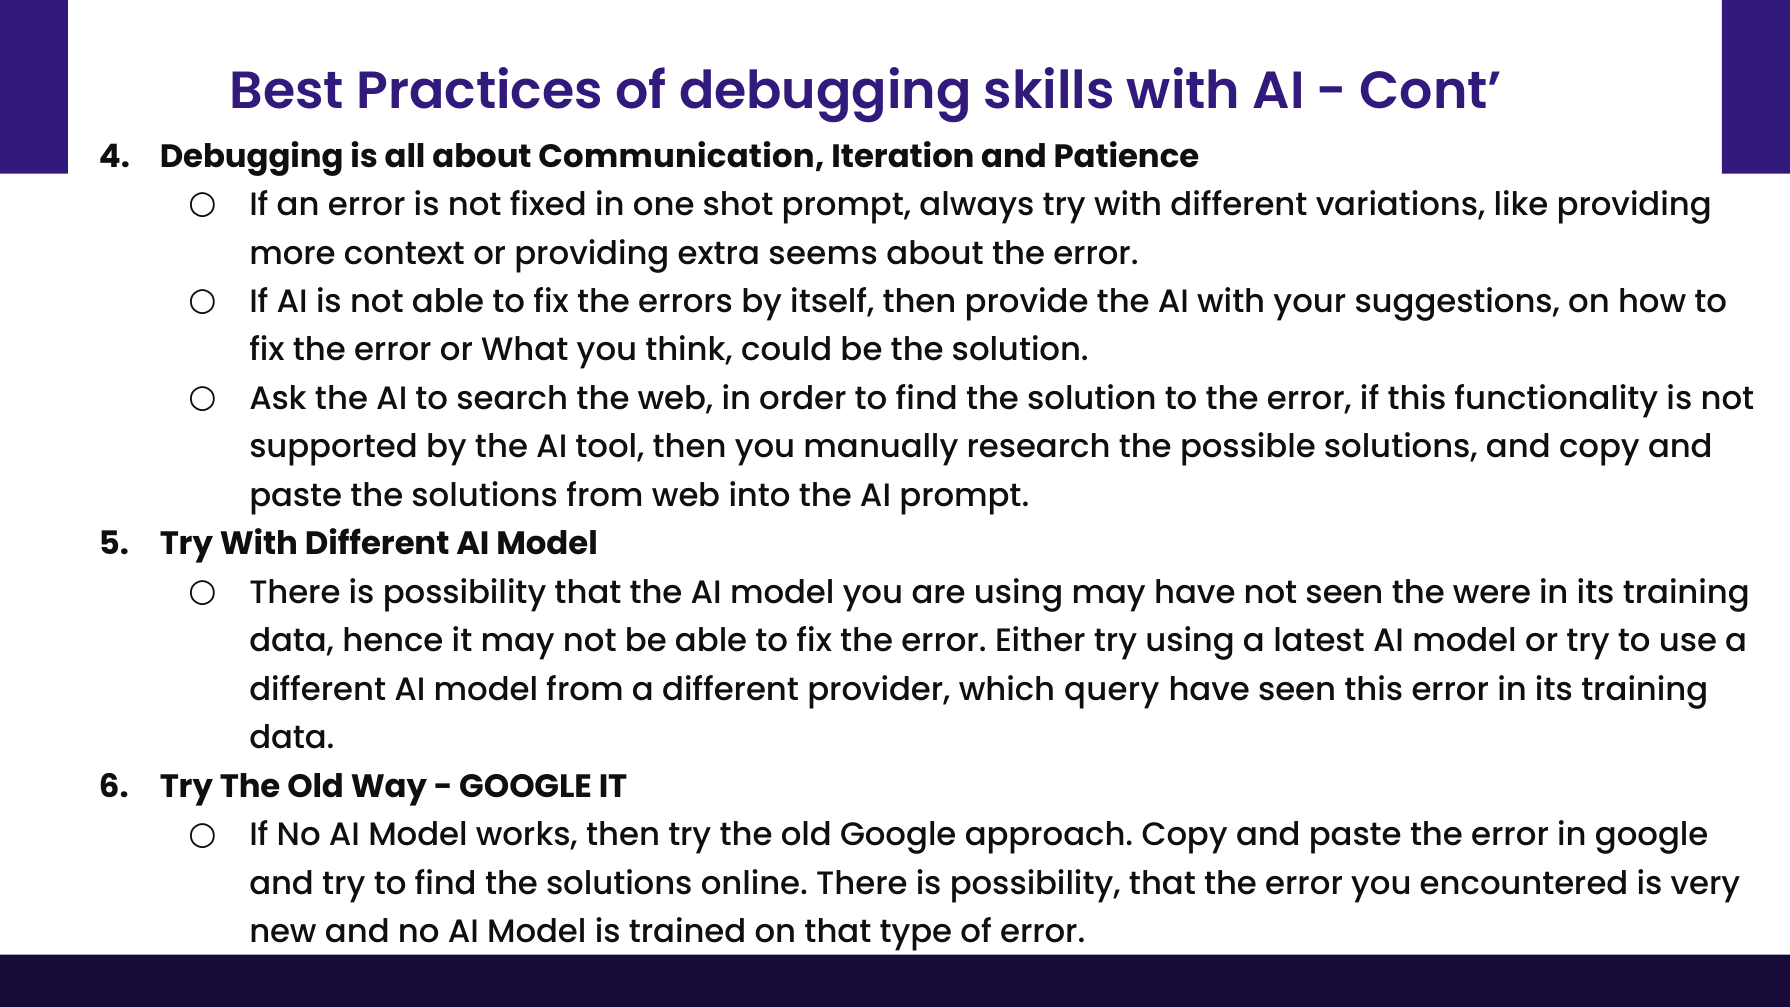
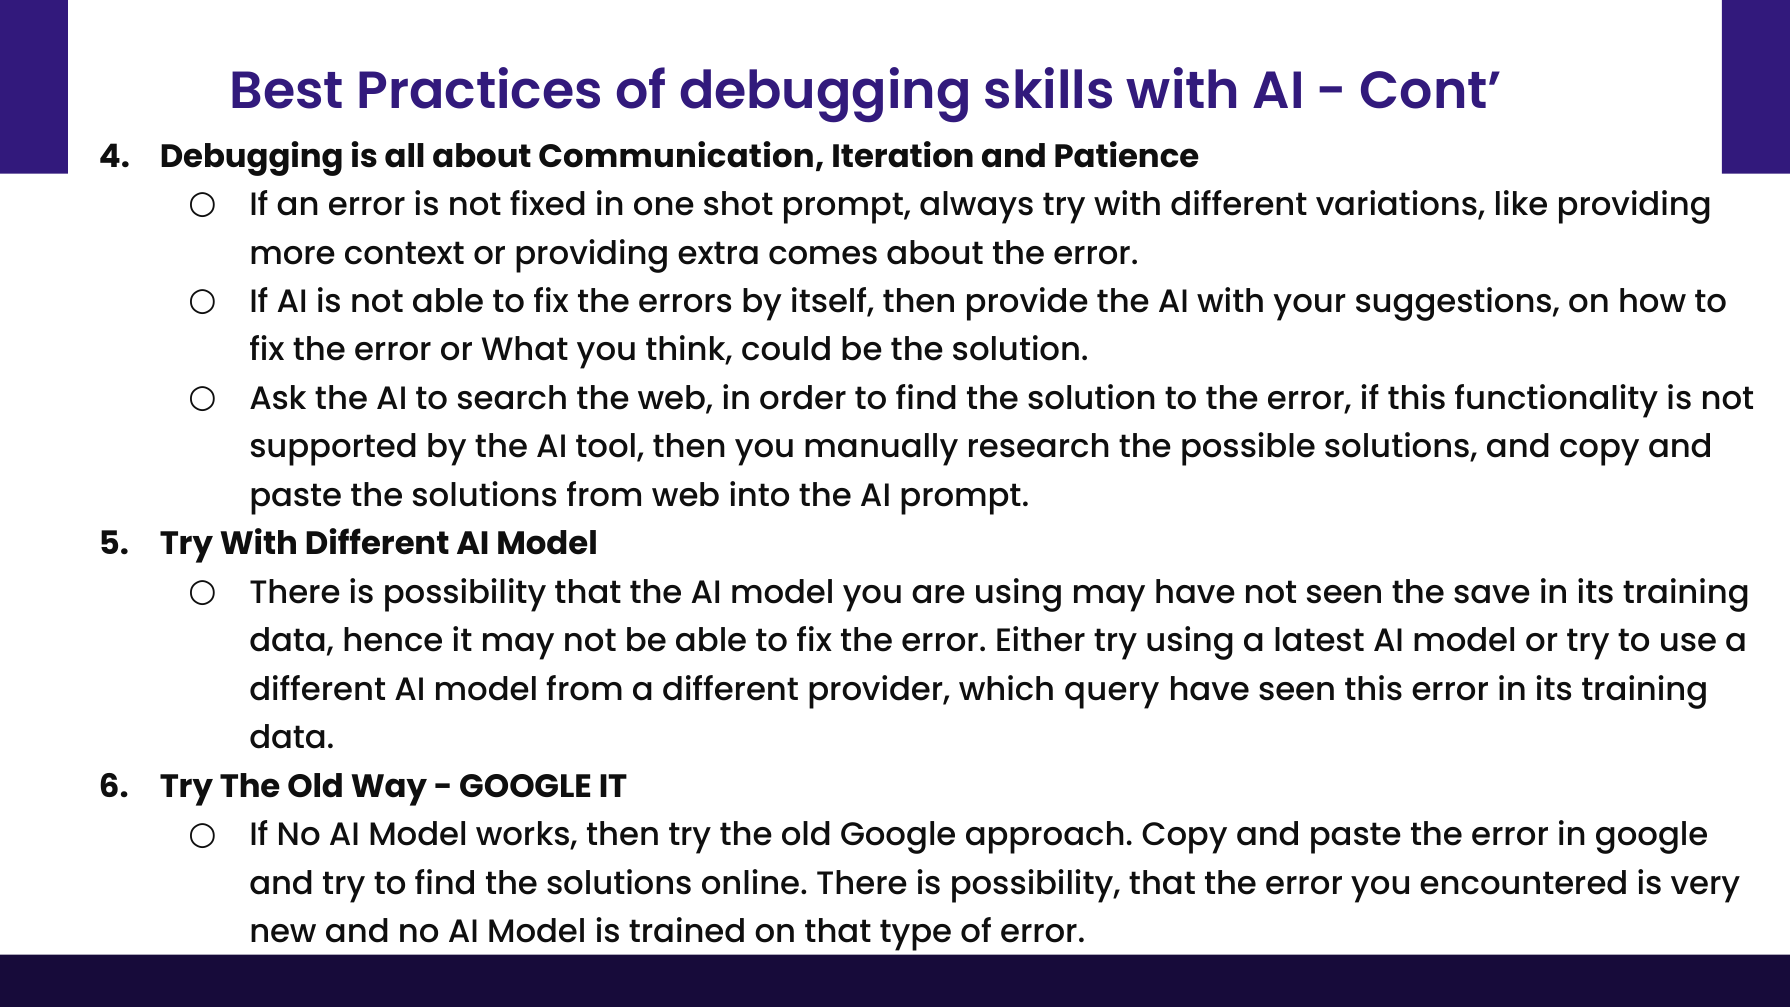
seems: seems -> comes (823, 253)
were: were -> save (1492, 593)
